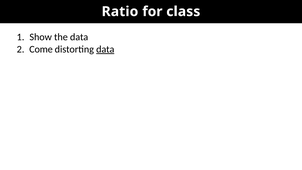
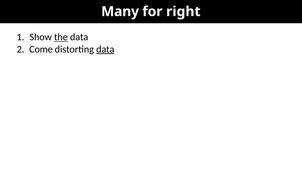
Ratio: Ratio -> Many (120, 12)
class: class -> right (183, 12)
the underline: none -> present (61, 37)
